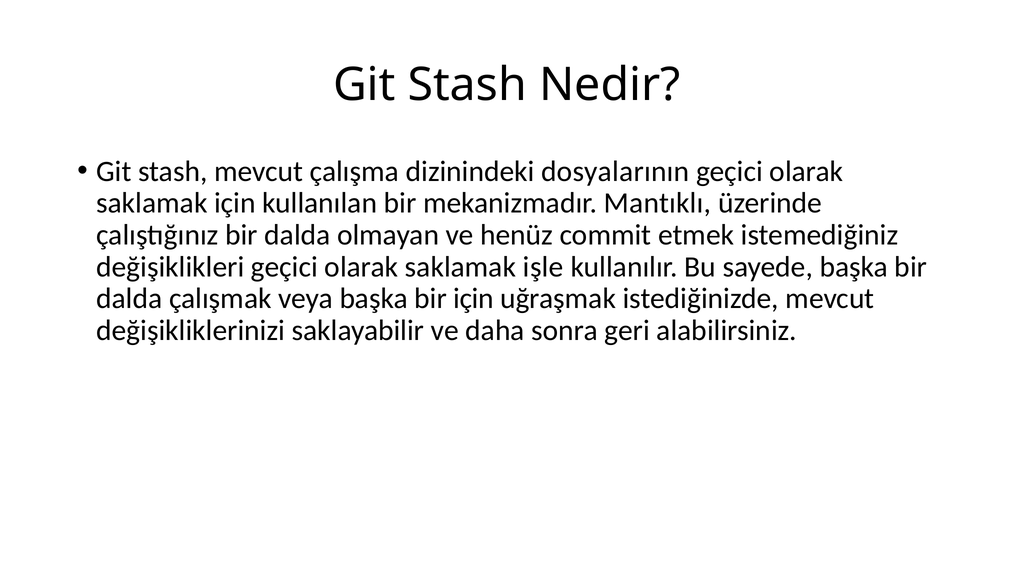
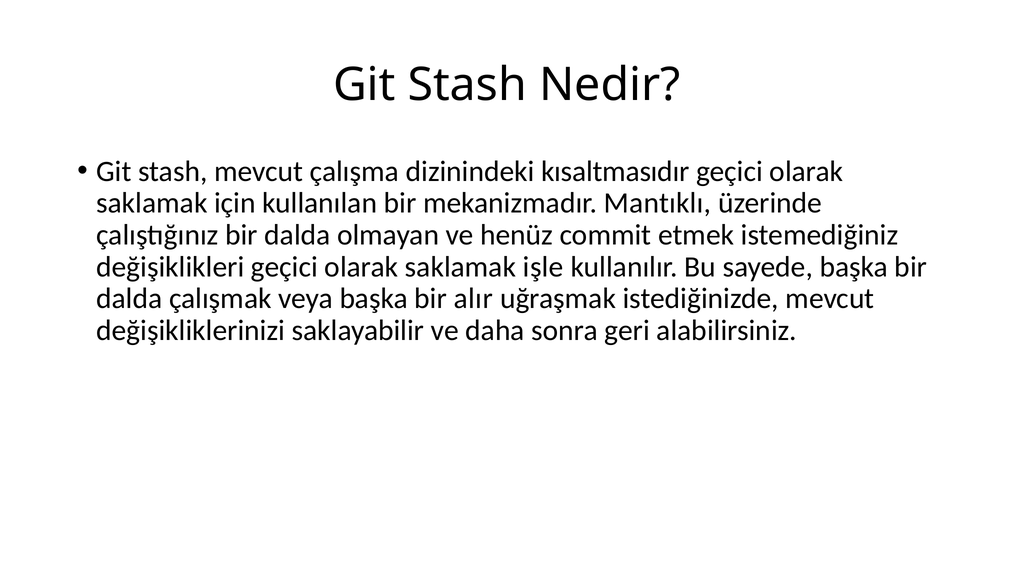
dosyalarının: dosyalarının -> kısaltmasıdır (615, 171)
bir için: için -> alır (473, 299)
